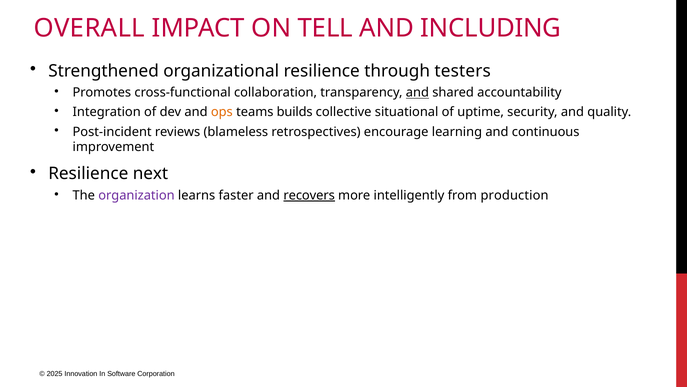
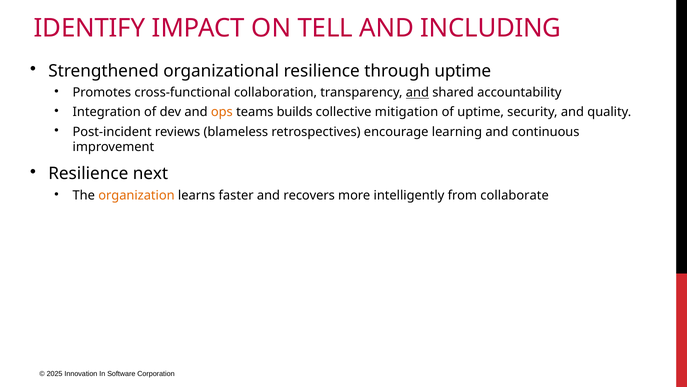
OVERALL: OVERALL -> IDENTIFY (90, 28)
through testers: testers -> uptime (463, 71)
situational: situational -> mitigation (407, 112)
organization colour: purple -> orange (136, 195)
recovers underline: present -> none (309, 195)
production: production -> collaborate (515, 195)
